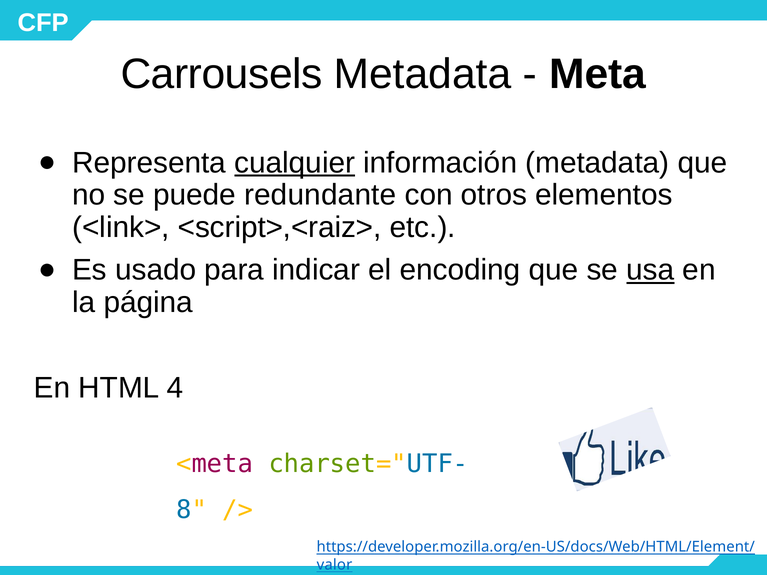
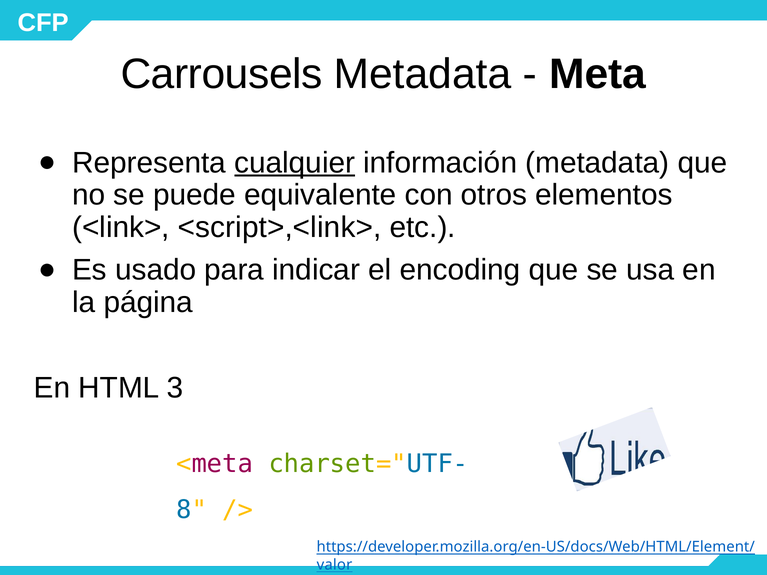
redundante: redundante -> equivalente (320, 195)
<script>,<raiz>: <script>,<raiz> -> <script>,<link> (280, 227)
usa underline: present -> none (650, 270)
4: 4 -> 3 (175, 388)
